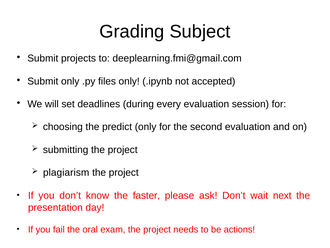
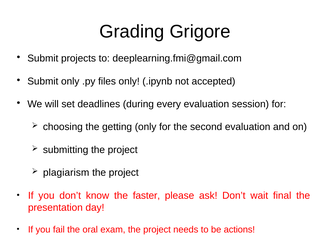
Subject: Subject -> Grigore (200, 31)
predict: predict -> getting (117, 127)
next: next -> final (282, 195)
